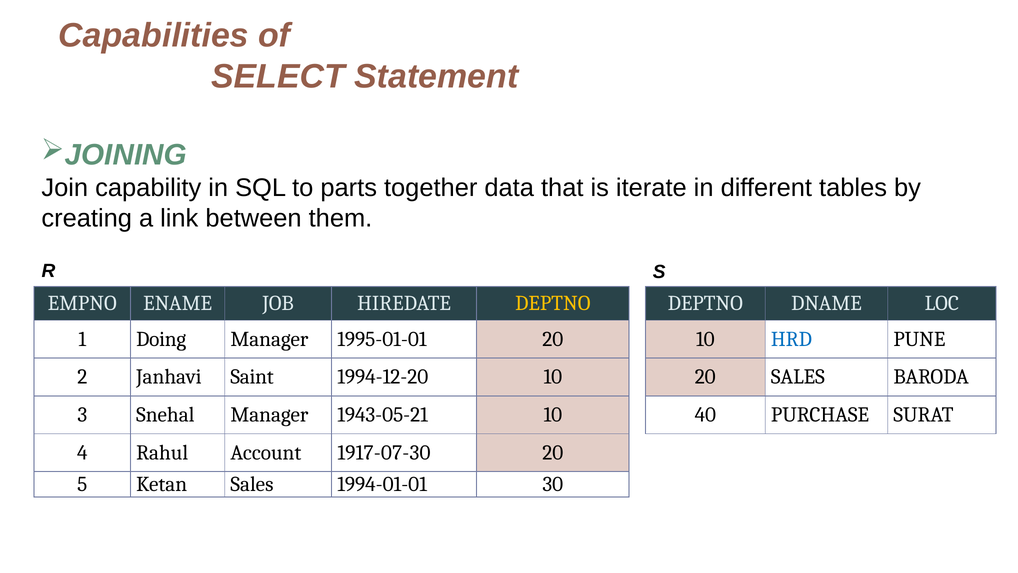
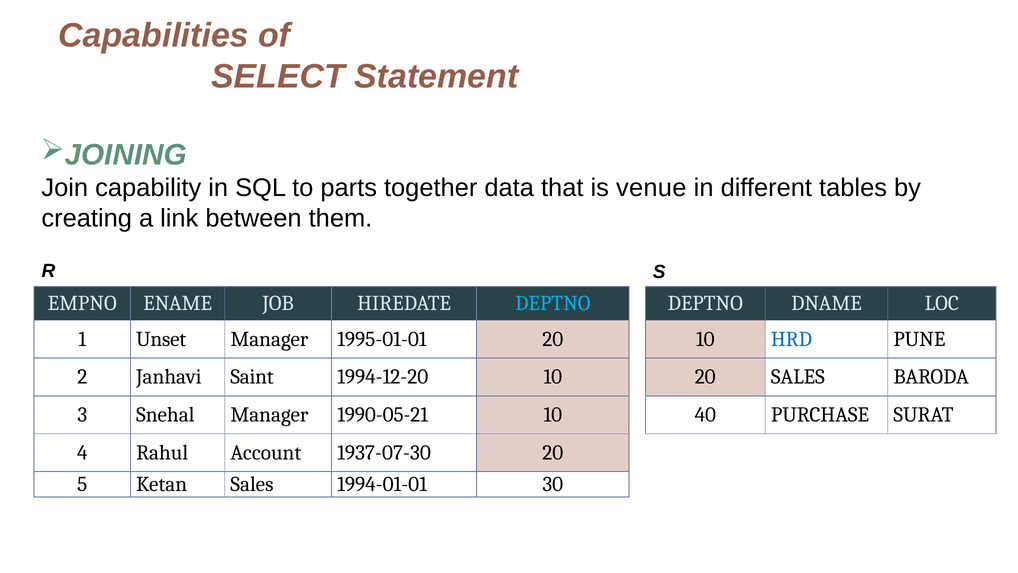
iterate: iterate -> venue (651, 188)
DEPTNO colour: yellow -> light blue (553, 303)
Doing: Doing -> Unset (161, 339)
1943-05-21: 1943-05-21 -> 1990-05-21 (383, 414)
1917-07-30: 1917-07-30 -> 1937-07-30 (384, 452)
